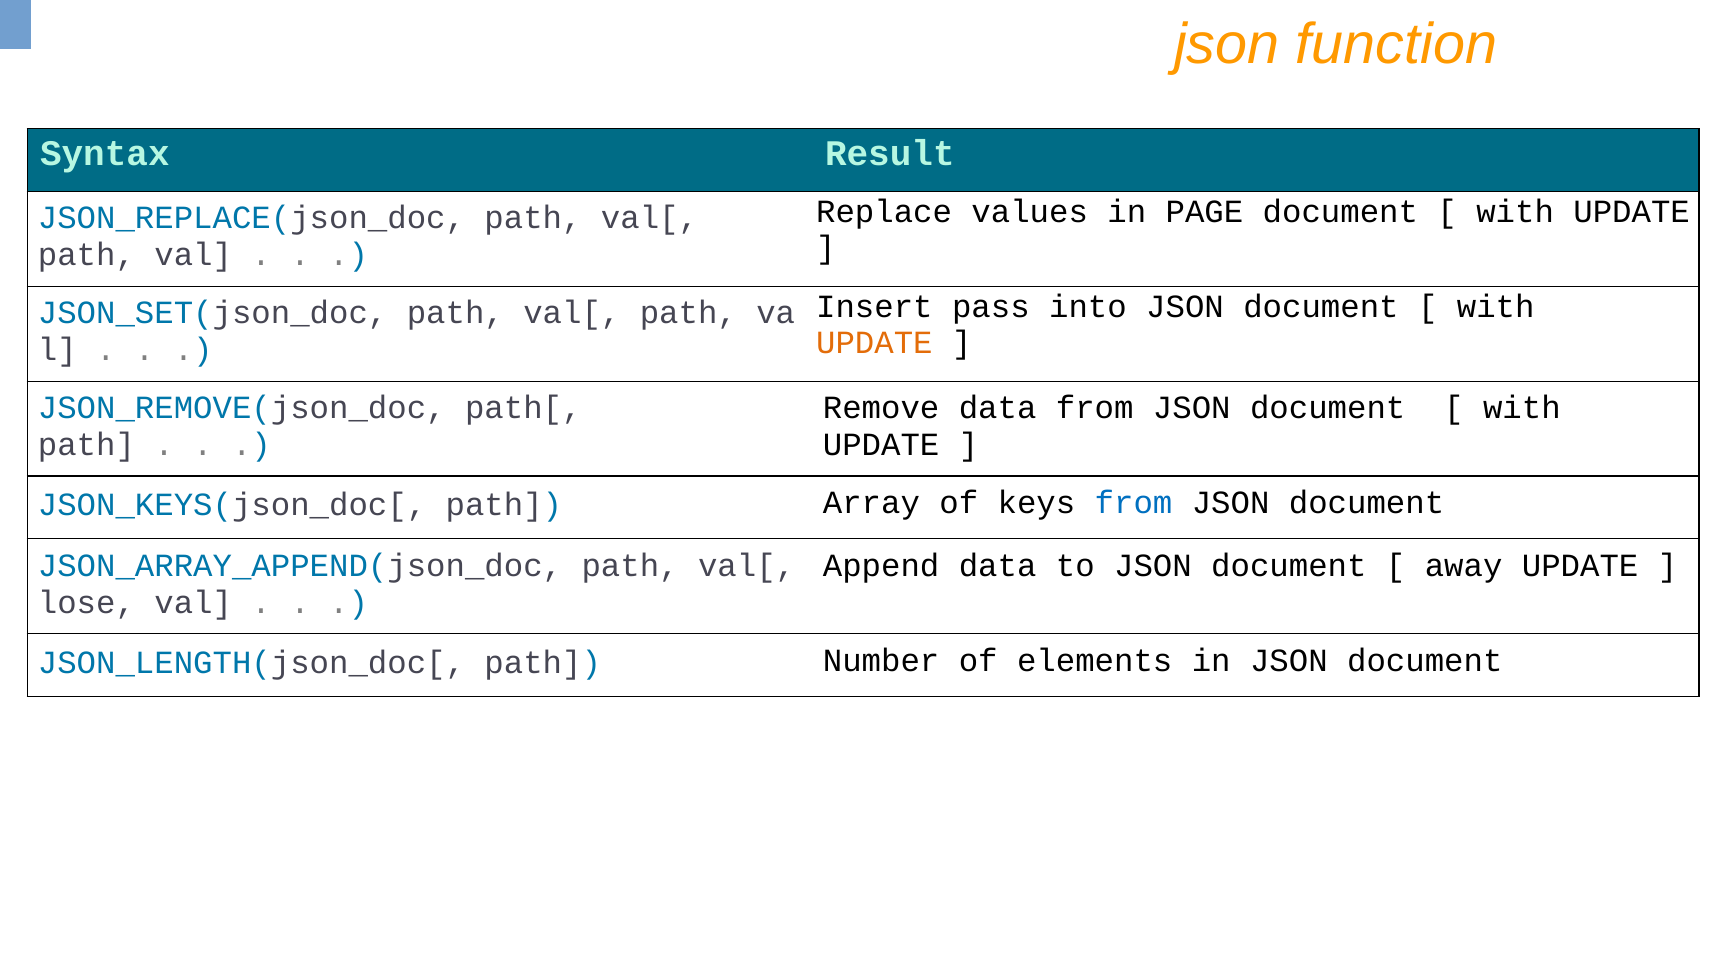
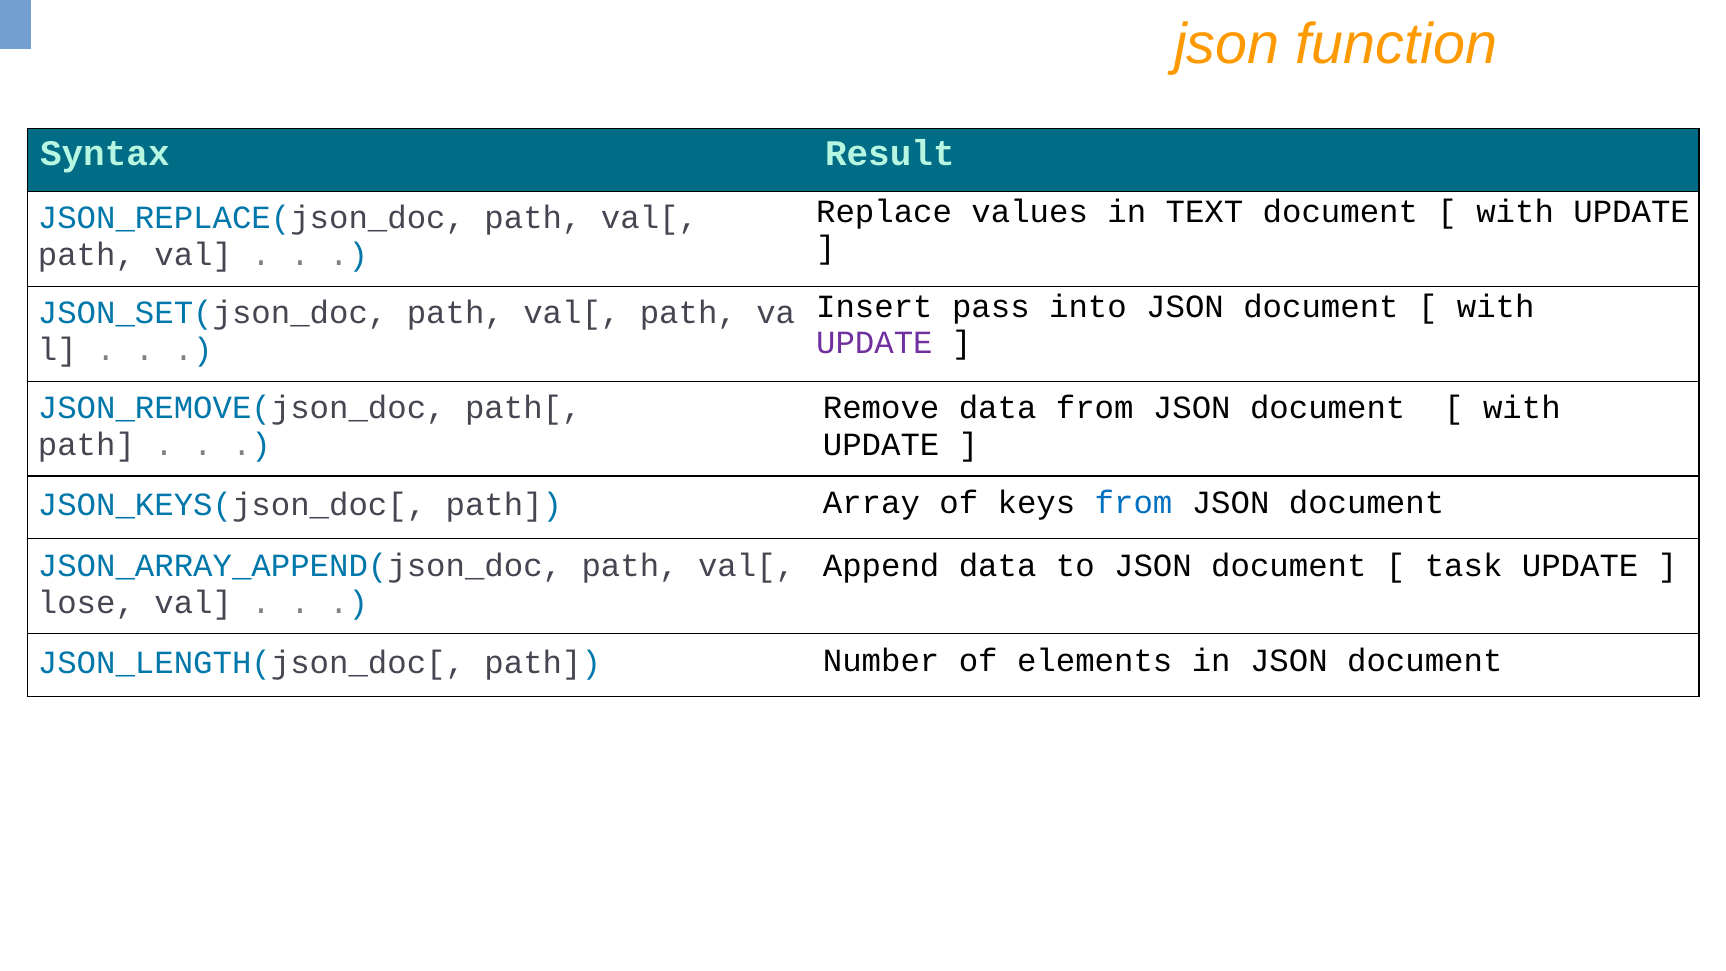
PAGE: PAGE -> TEXT (1204, 211)
UPDATE colour: orange -> purple (874, 343)
away: away -> task (1464, 566)
